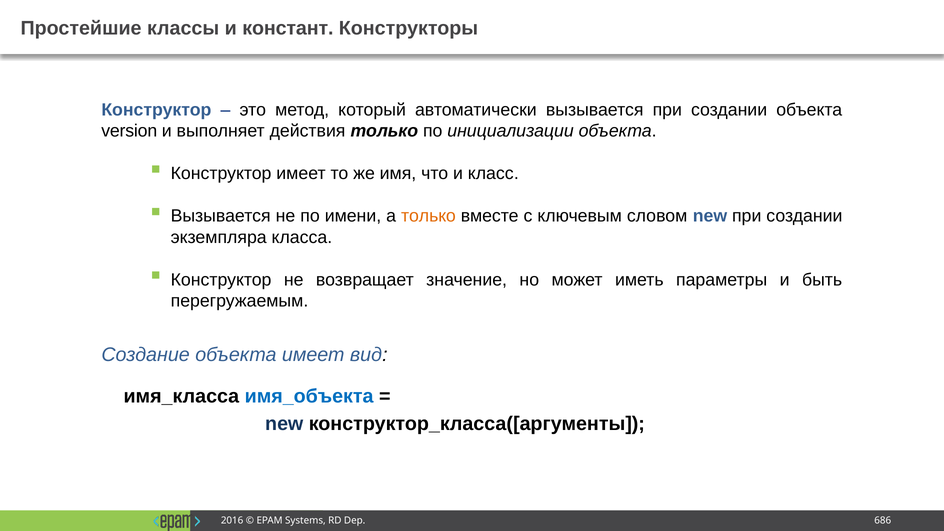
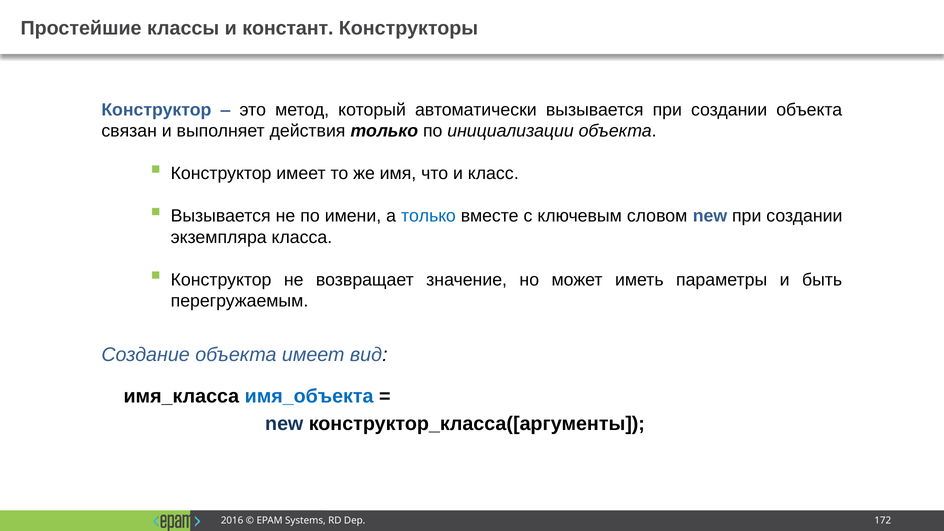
version: version -> связан (129, 131)
только colour: orange -> blue (428, 216)
686: 686 -> 172 (883, 521)
